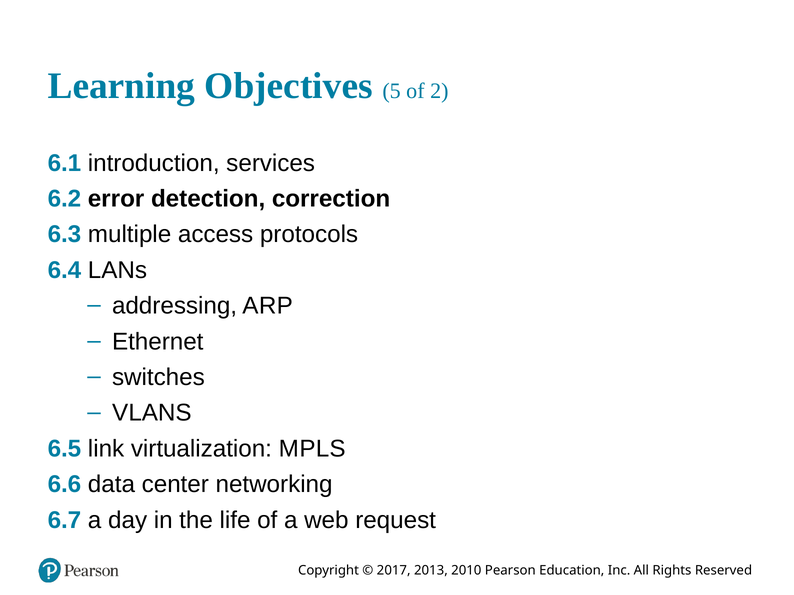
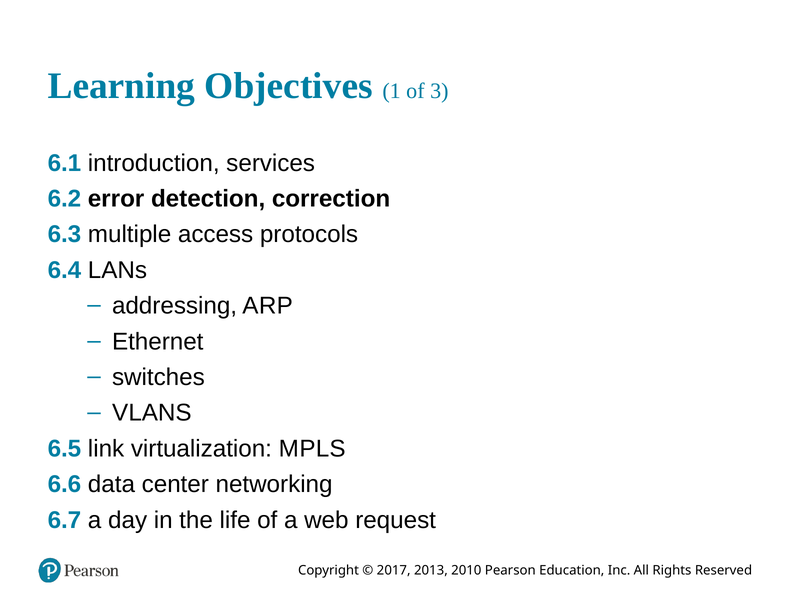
5: 5 -> 1 (392, 91)
2: 2 -> 3 (439, 91)
